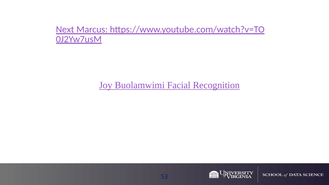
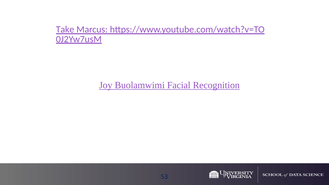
Next: Next -> Take (65, 30)
